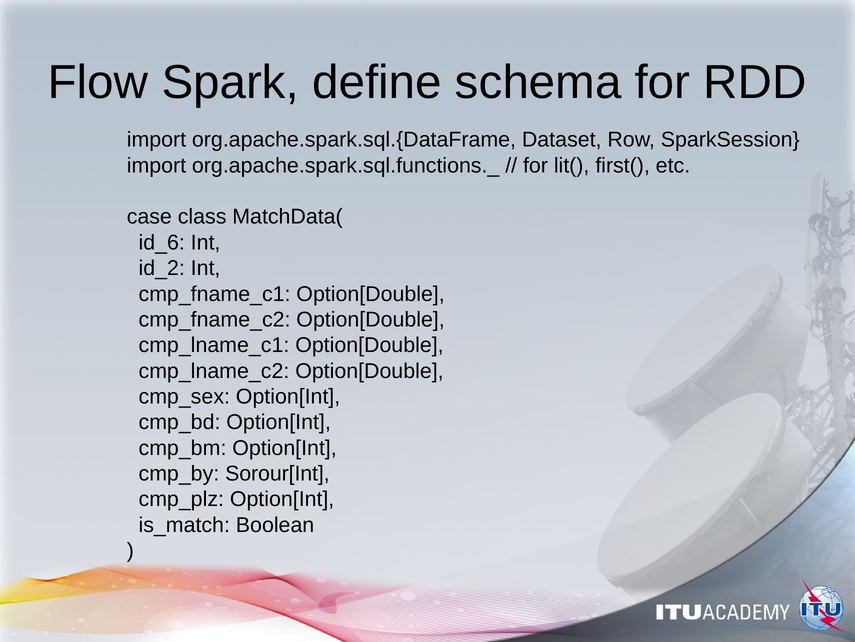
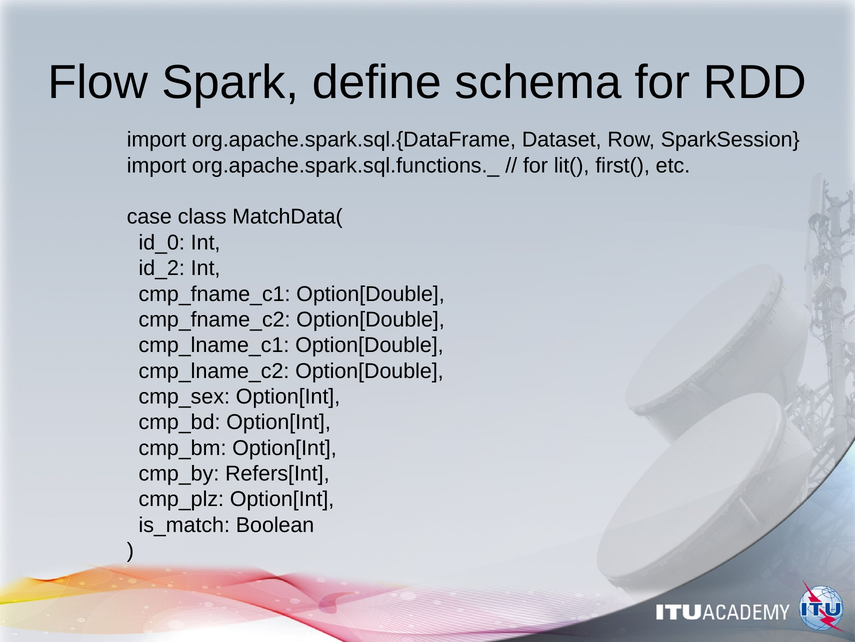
id_6: id_6 -> id_0 (162, 242)
Sorour[Int: Sorour[Int -> Refers[Int (277, 473)
